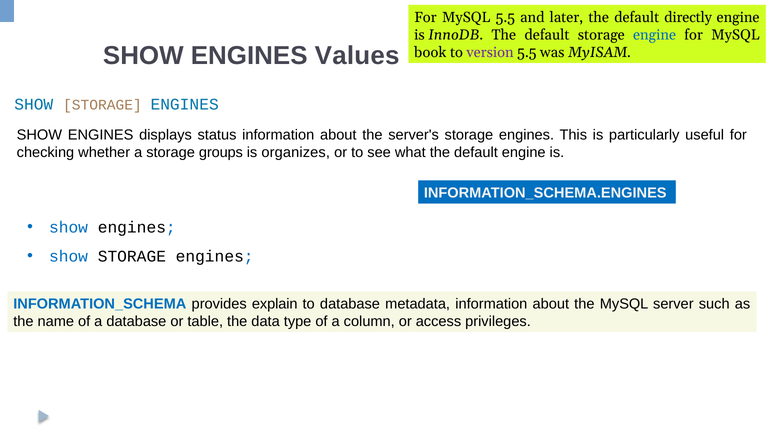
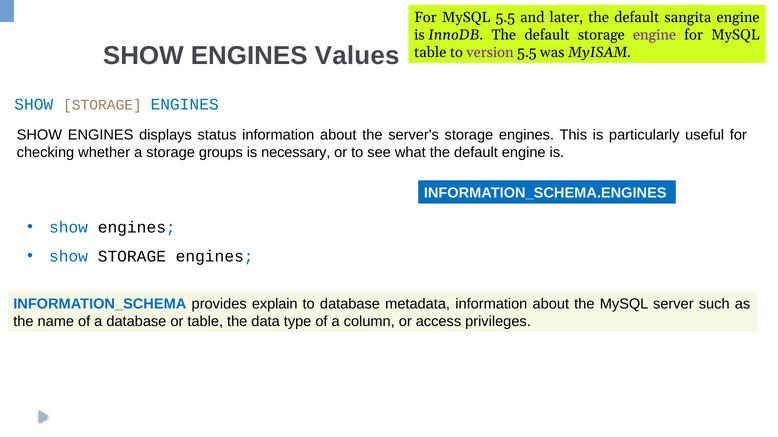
directly: directly -> sangita (688, 17)
engine colour: blue -> purple (655, 35)
book: book -> table (430, 53)
organizes: organizes -> necessary (296, 153)
